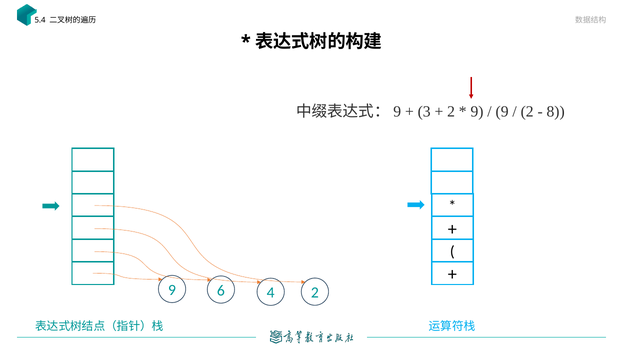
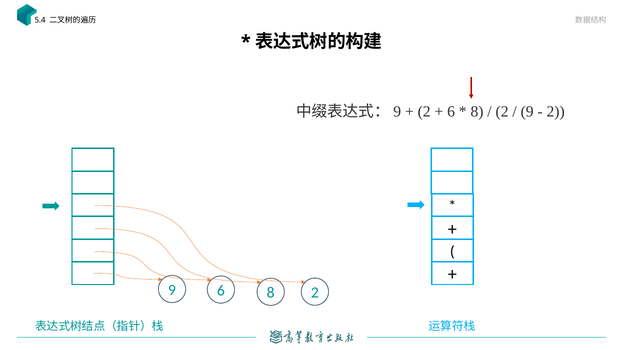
3: 3 -> 2 (424, 112)
2: 2 -> 6 (451, 112)
9: 9 -> 8 (477, 112)
9: 9 -> 2 (502, 112)
2: 2 -> 9 (527, 112)
8: 8 -> 2 (556, 112)
6 4: 4 -> 8 (271, 293)
